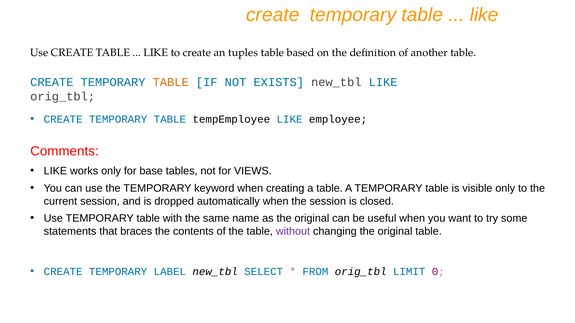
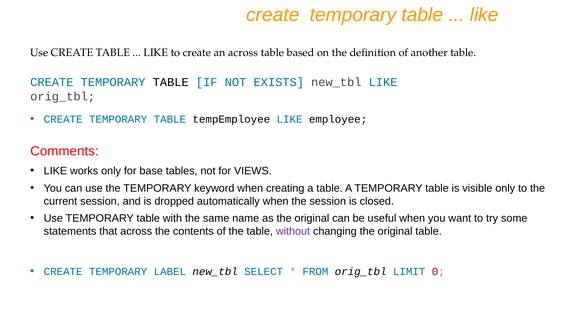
an tuples: tuples -> across (243, 53)
TABLE colour: orange -> black (171, 82)
that braces: braces -> across (136, 232)
